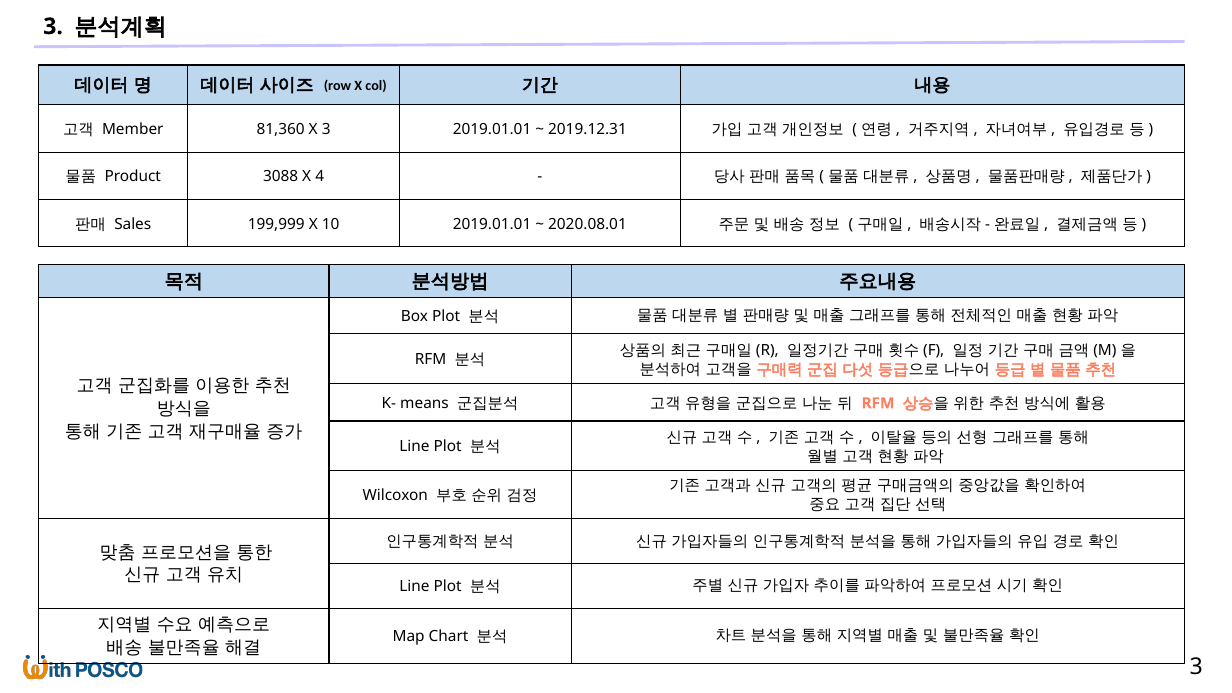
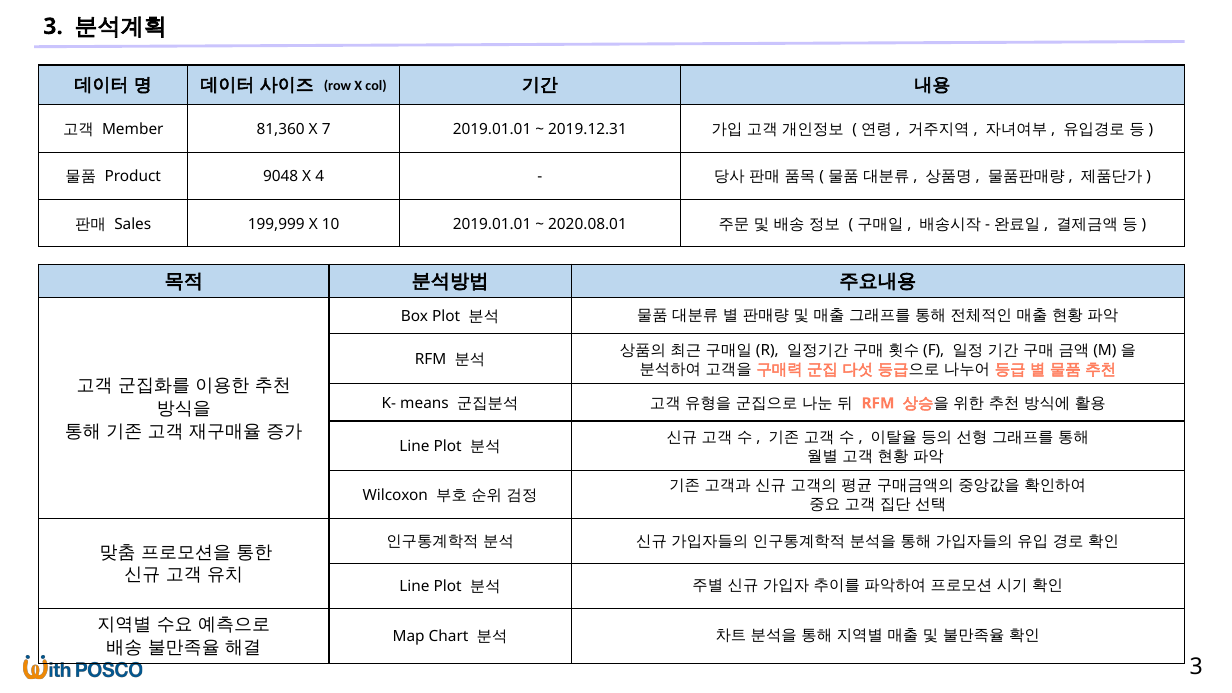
X 3: 3 -> 7 (326, 129)
3088: 3088 -> 9048 (281, 177)
